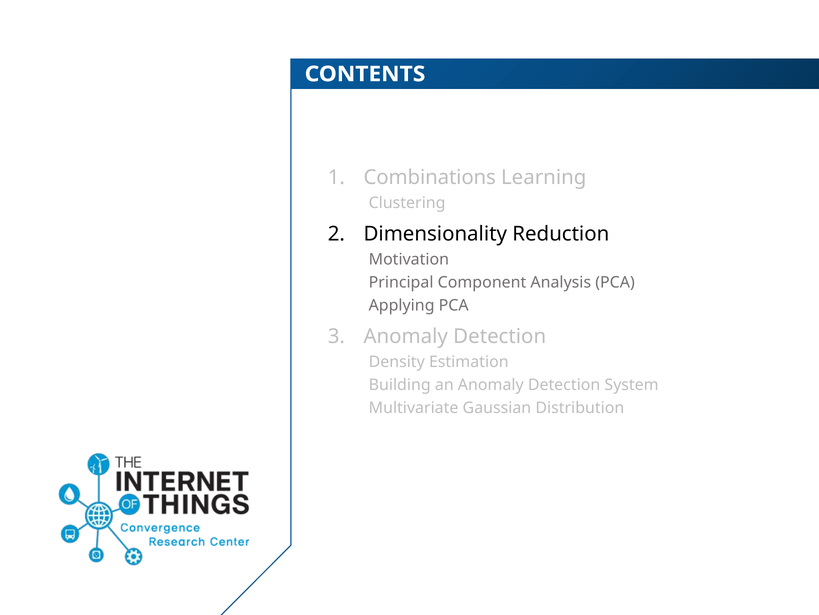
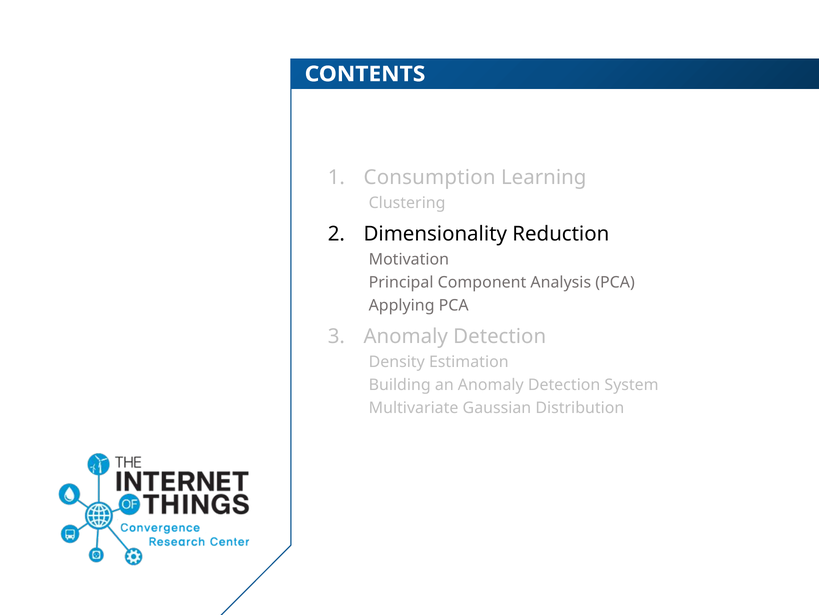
Combinations: Combinations -> Consumption (430, 177)
